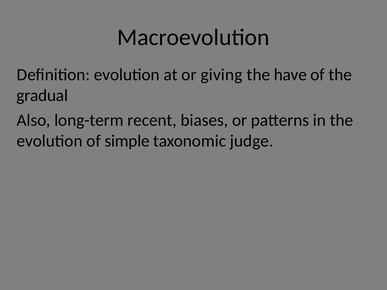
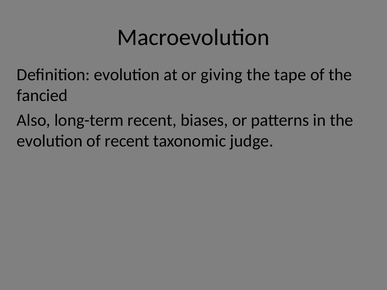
have: have -> tape (290, 75)
gradual: gradual -> fancied (42, 95)
of simple: simple -> recent (127, 141)
